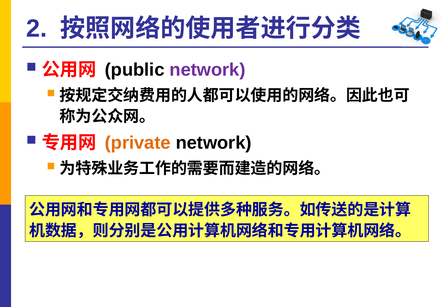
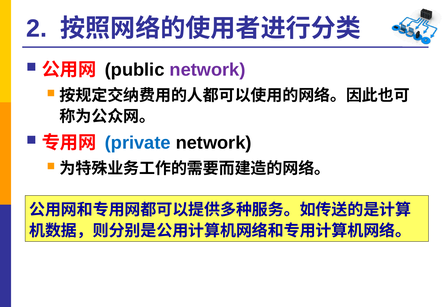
private colour: orange -> blue (138, 143)
